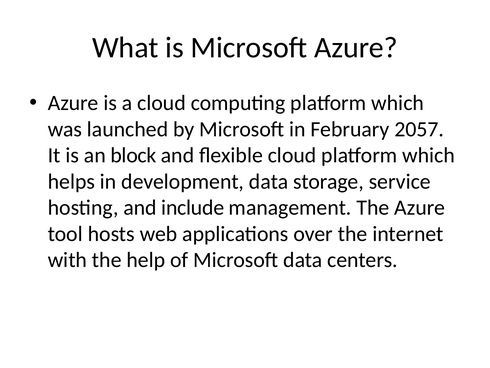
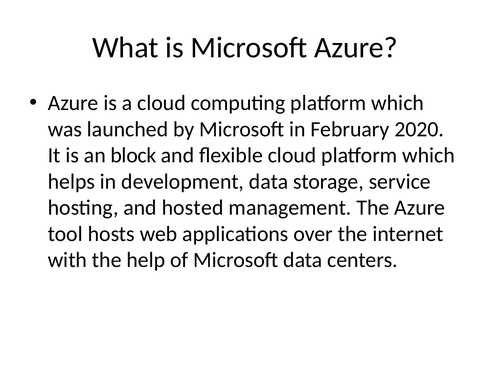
2057: 2057 -> 2020 (419, 129)
include: include -> hosted (193, 207)
